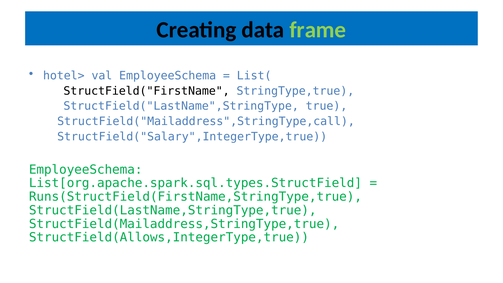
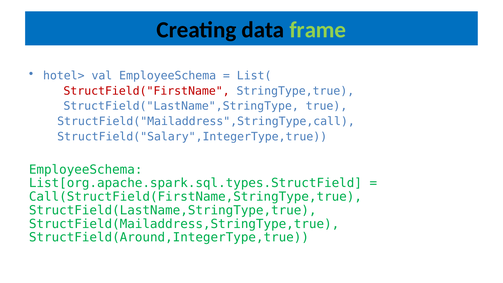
StructField("FirstName colour: black -> red (147, 91)
Runs(StructField(FirstName,StringType,true: Runs(StructField(FirstName,StringType,true -> Call(StructField(FirstName,StringType,true (195, 197)
StructField(Allows,IntegerType,true: StructField(Allows,IntegerType,true -> StructField(Around,IntegerType,true (169, 237)
